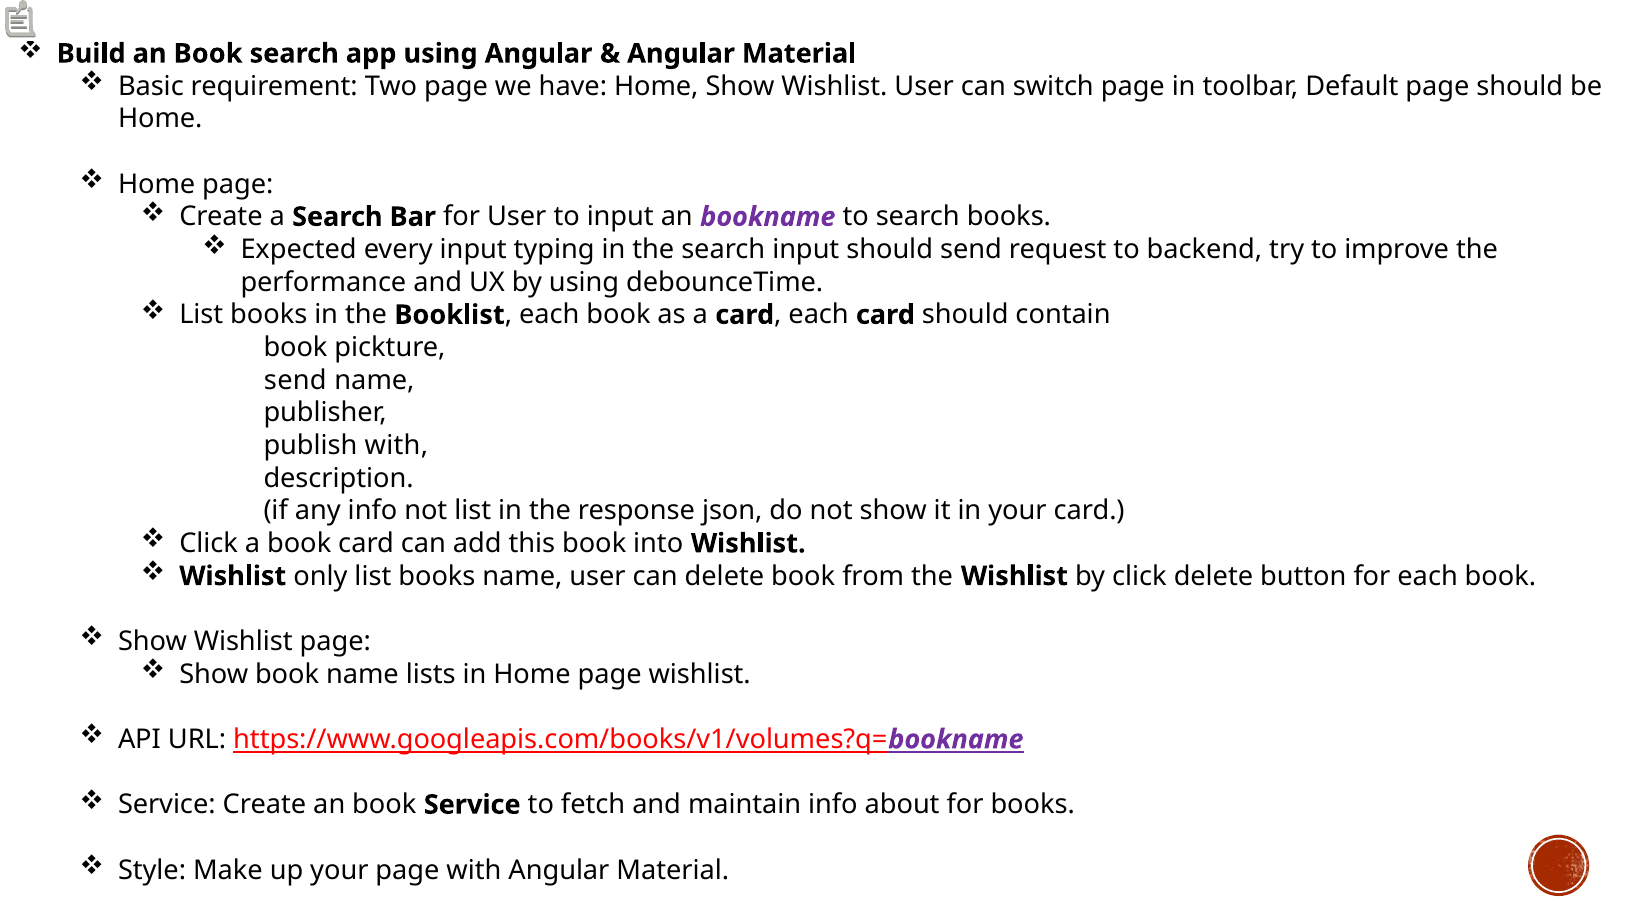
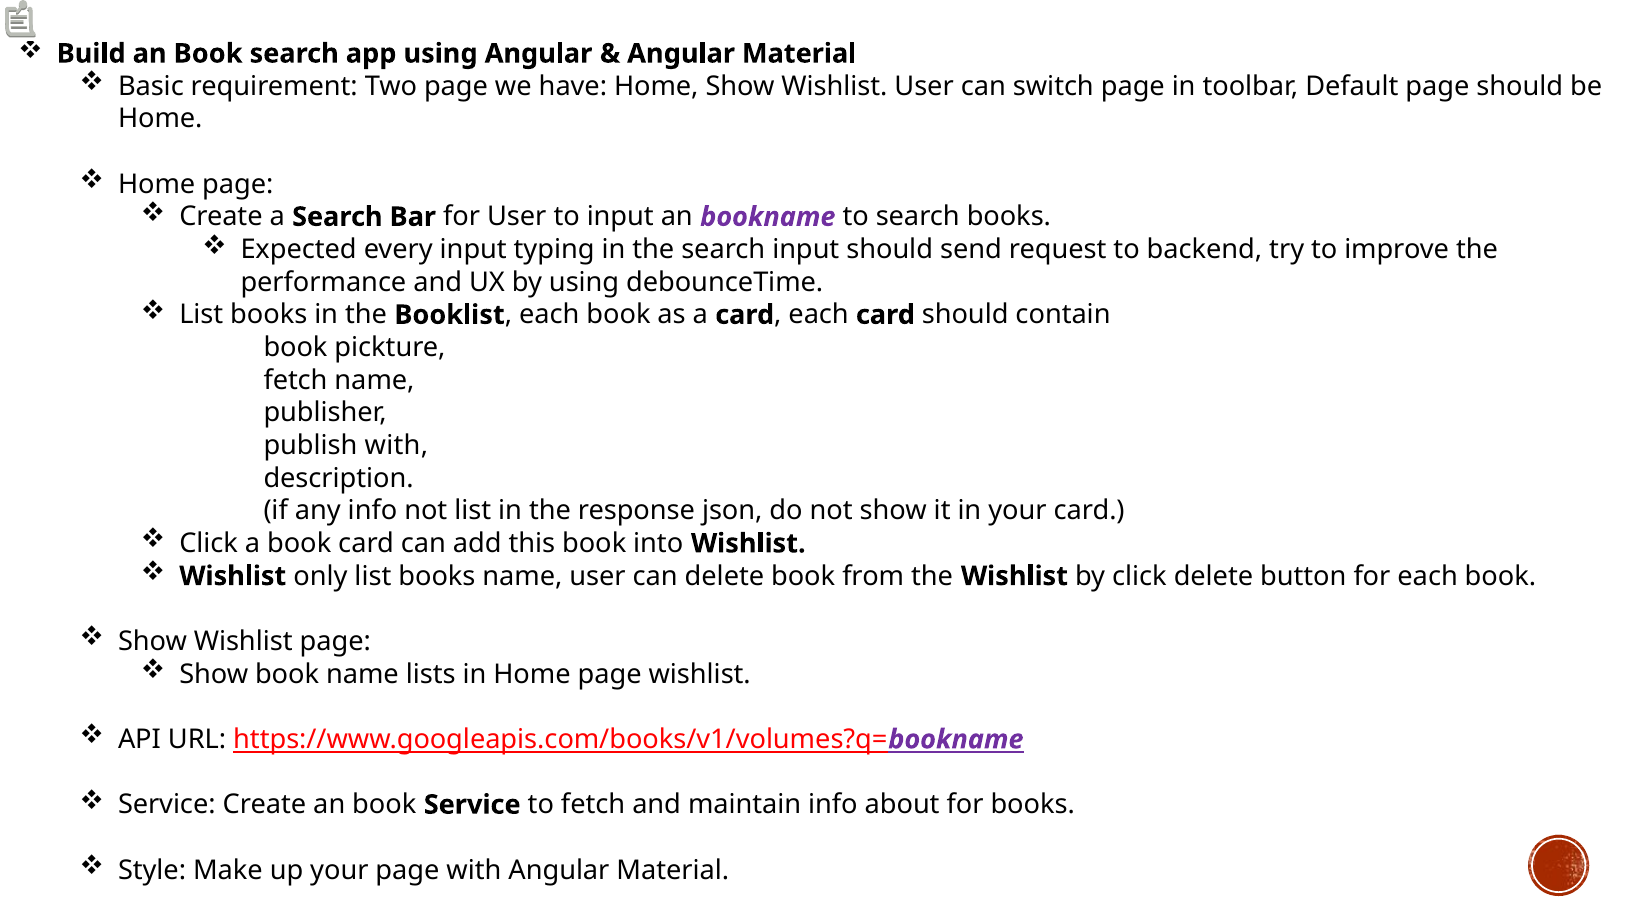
send: send -> fetch (296, 380)
